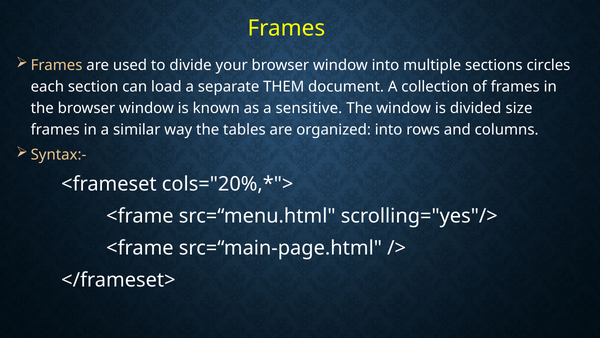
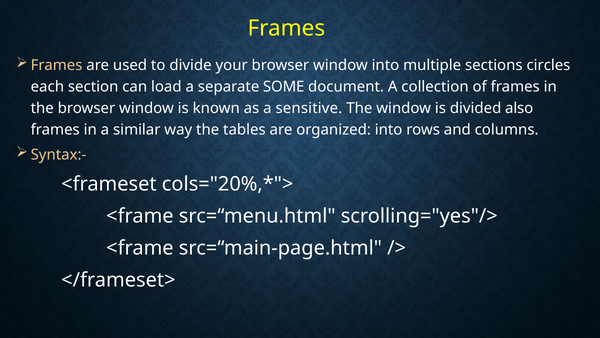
THEM: THEM -> SOME (284, 87)
size: size -> also (519, 108)
